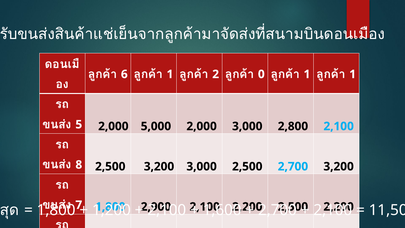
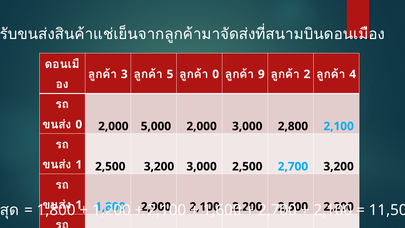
6: 6 -> 3 (124, 74)
1: 1 -> 5 (170, 74)
2: 2 -> 0 (216, 74)
0: 0 -> 9 (261, 74)
1: 1 -> 2 (307, 74)
1: 1 -> 4 (353, 74)
5: 5 -> 0 (79, 124)
8: 8 -> 1 (79, 165)
7: 7 -> 1 (79, 205)
